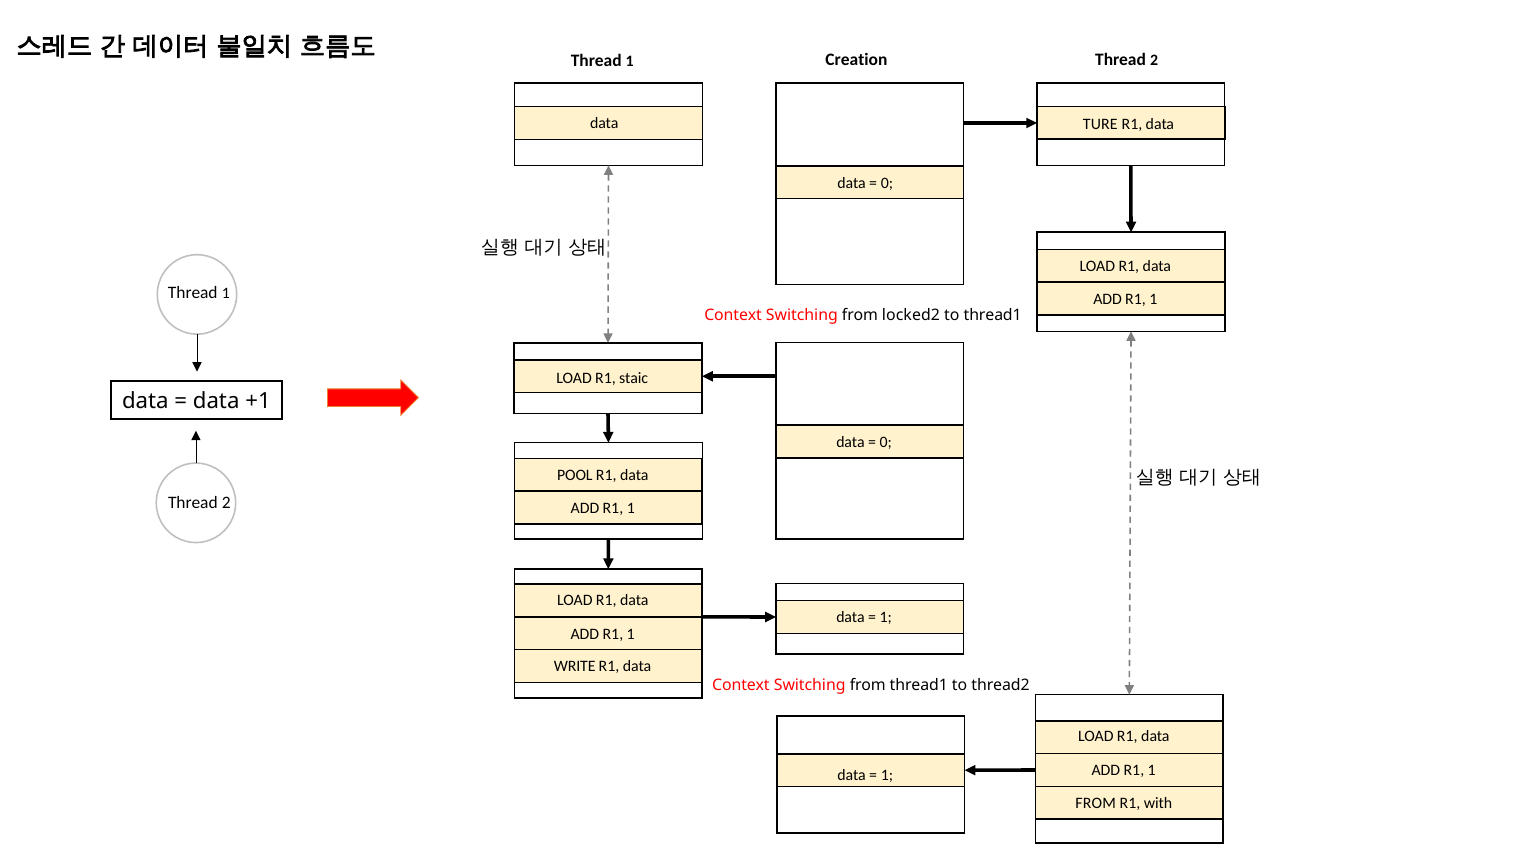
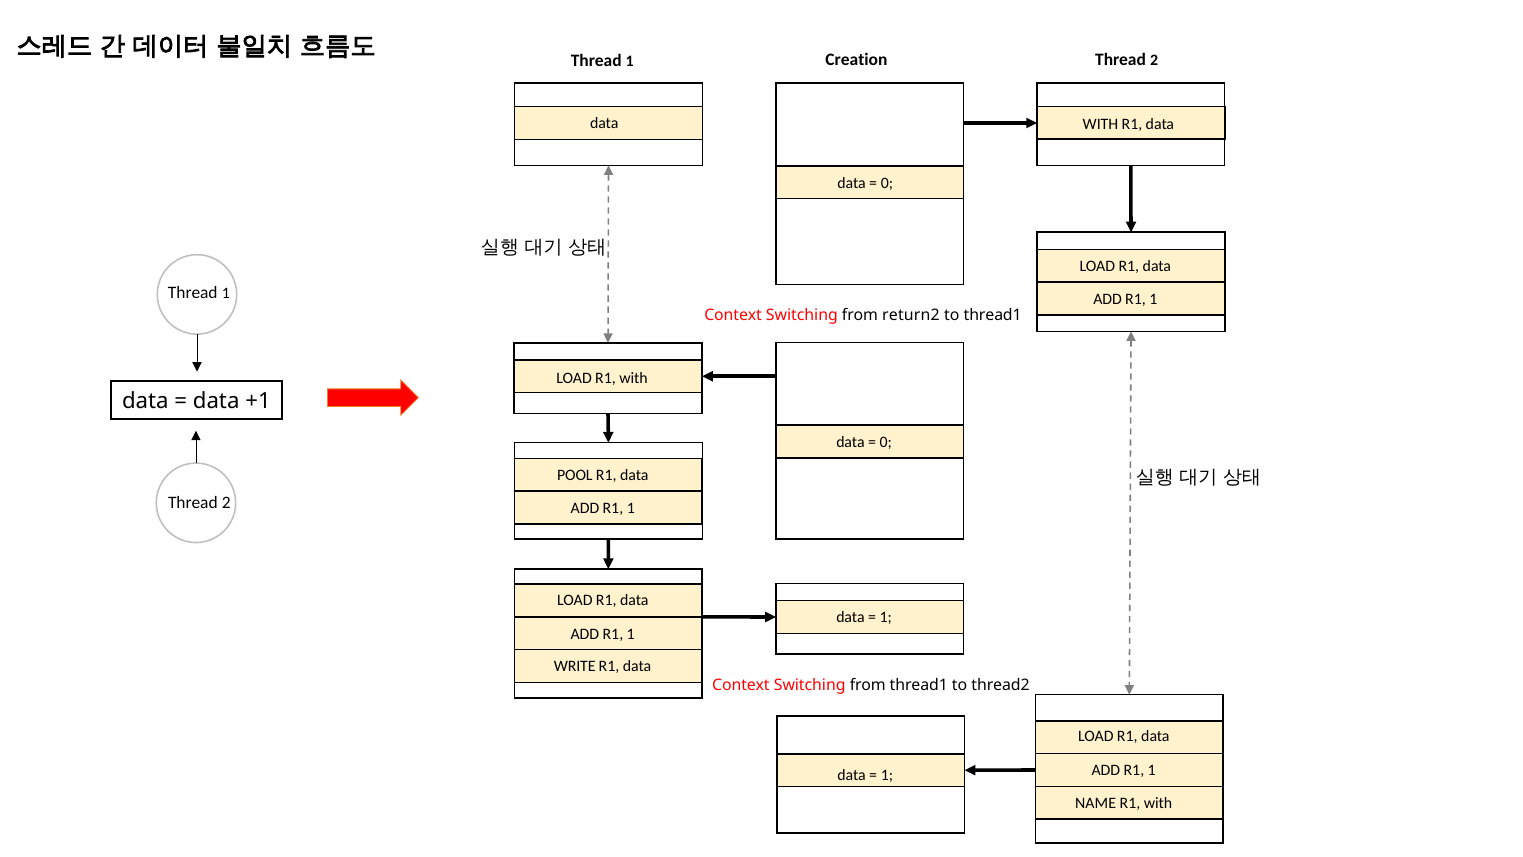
TURE: TURE -> WITH (1100, 125)
locked2: locked2 -> return2 (911, 315)
LOAD R1 staic: staic -> with (634, 378)
FROM: FROM -> NAME (1096, 803)
